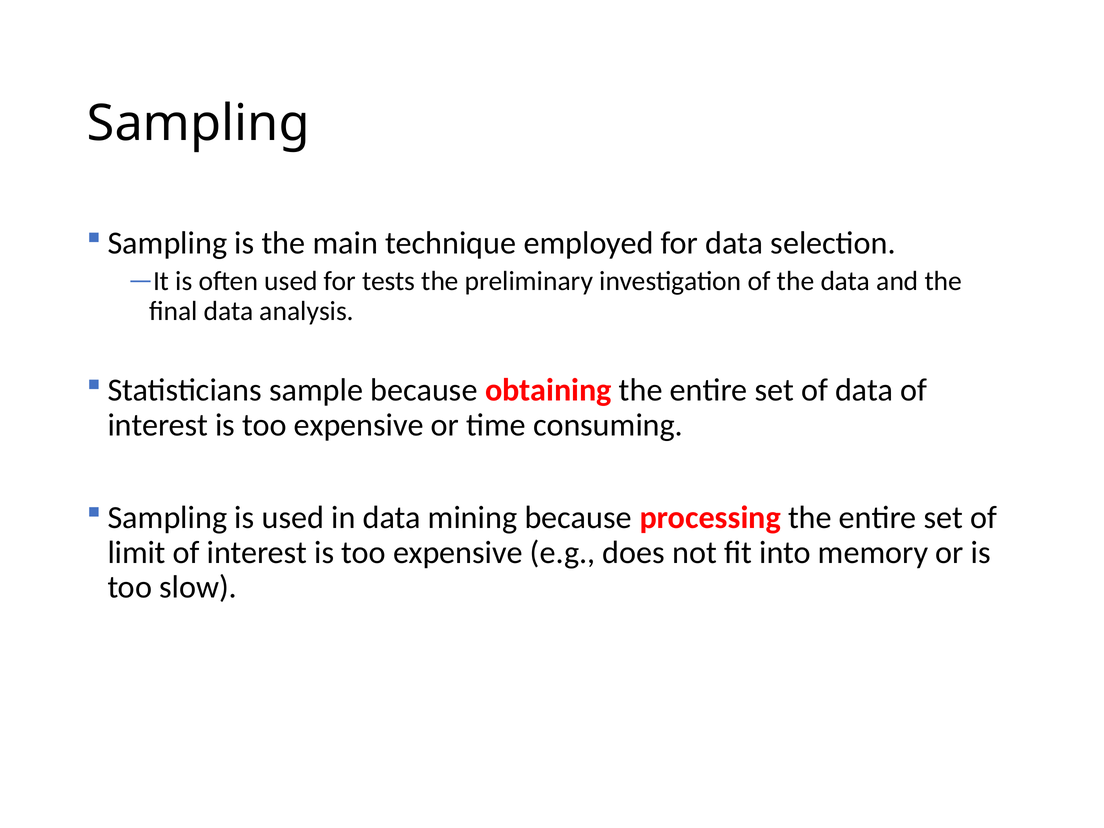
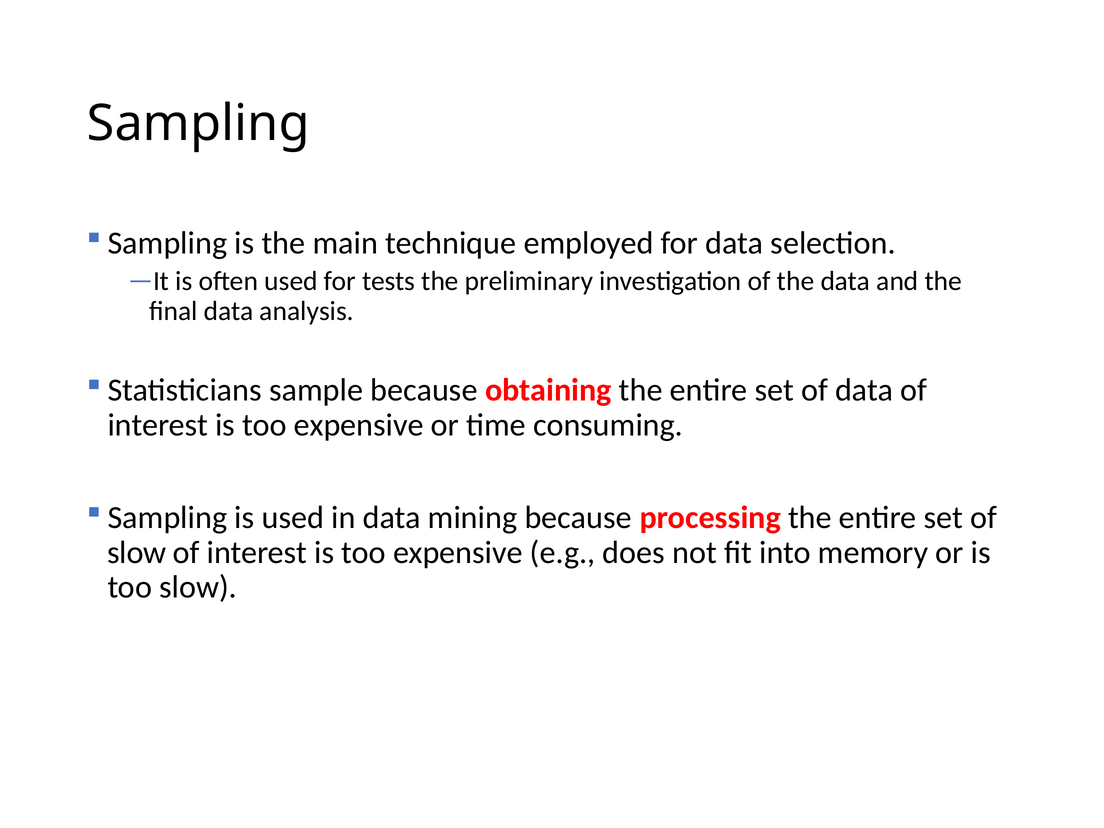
limit: limit -> slow (137, 552)
